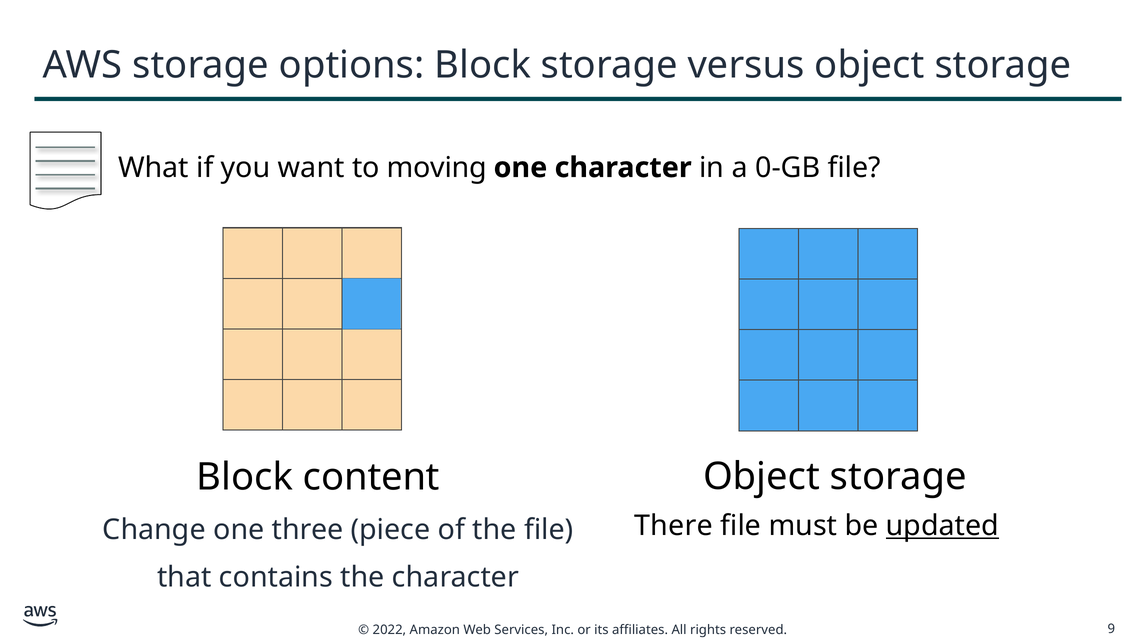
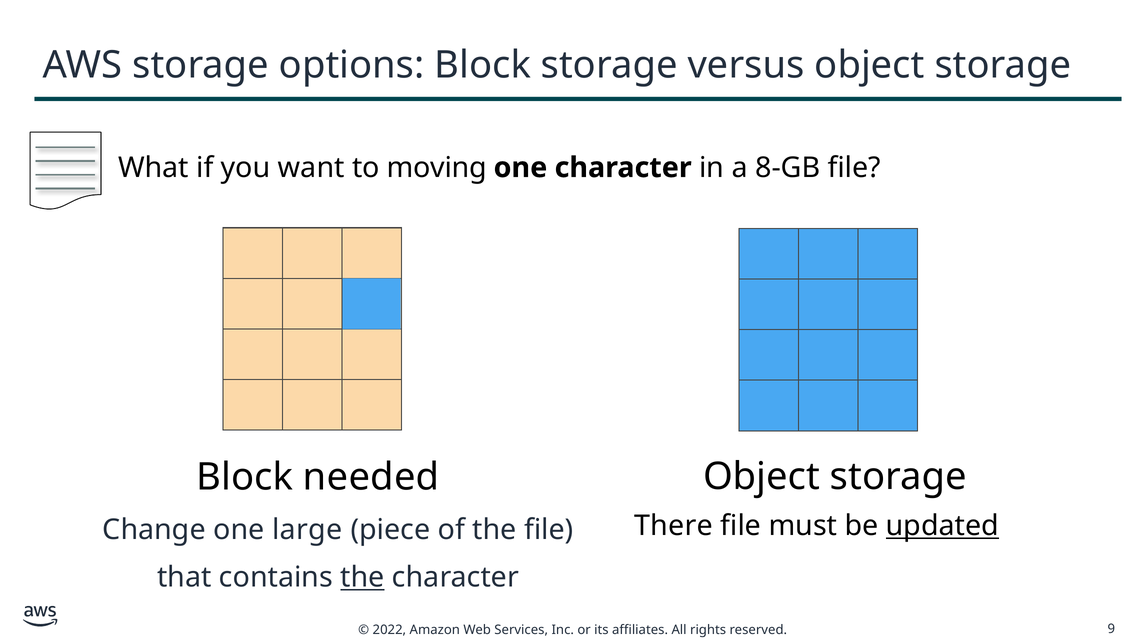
0-GB: 0-GB -> 8-GB (788, 168)
content: content -> needed (371, 478)
three: three -> large (307, 530)
the underline: none -> present (363, 578)
